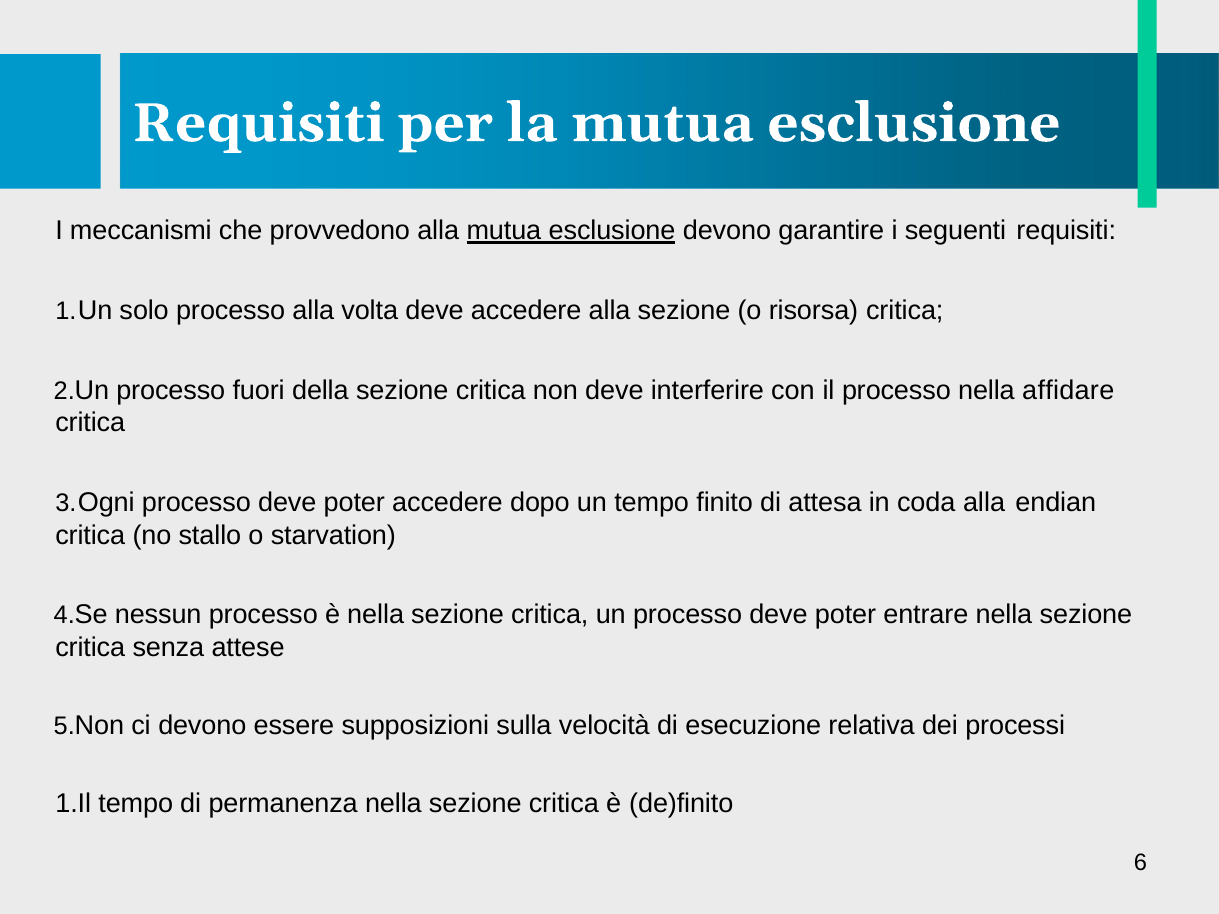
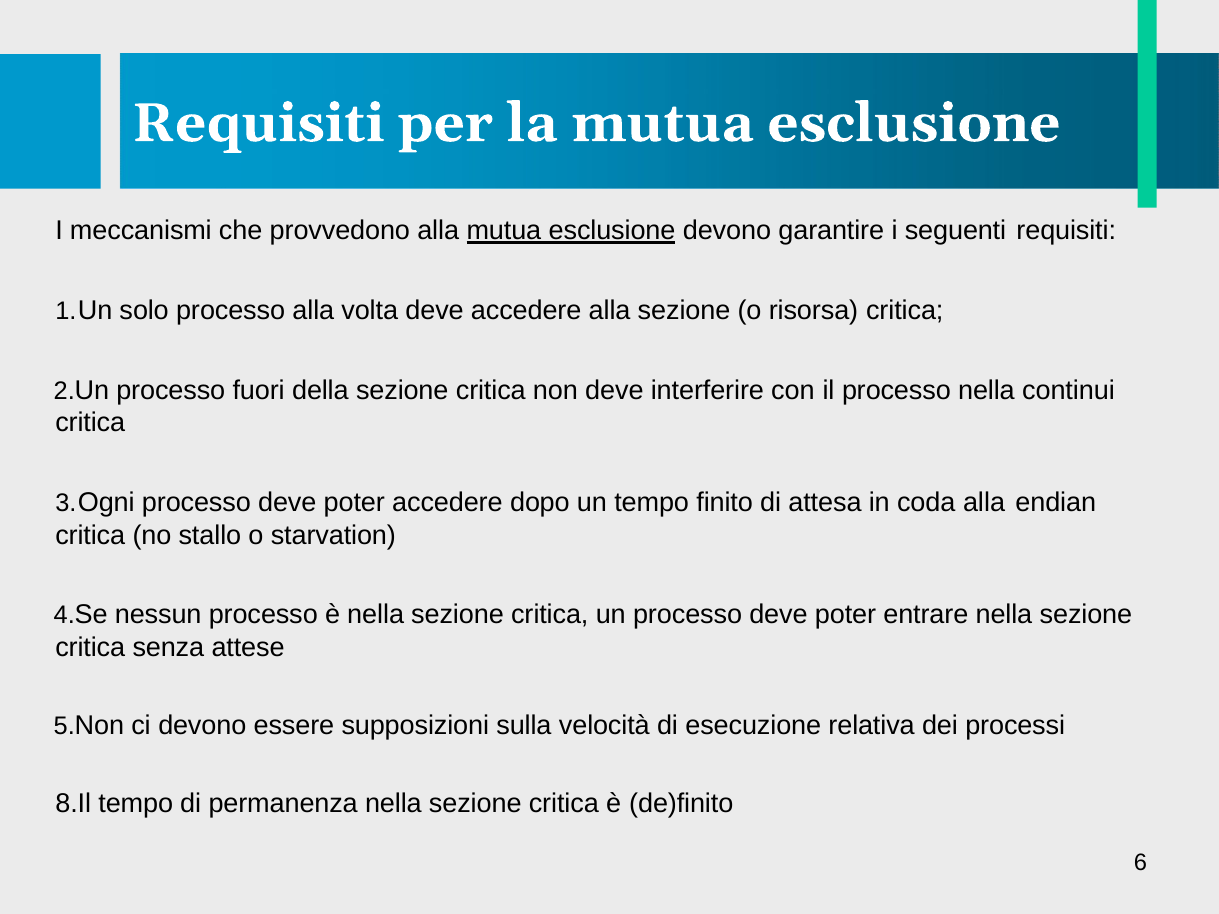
affidare: affidare -> continui (1068, 390)
1.Il: 1.Il -> 8.Il (73, 804)
